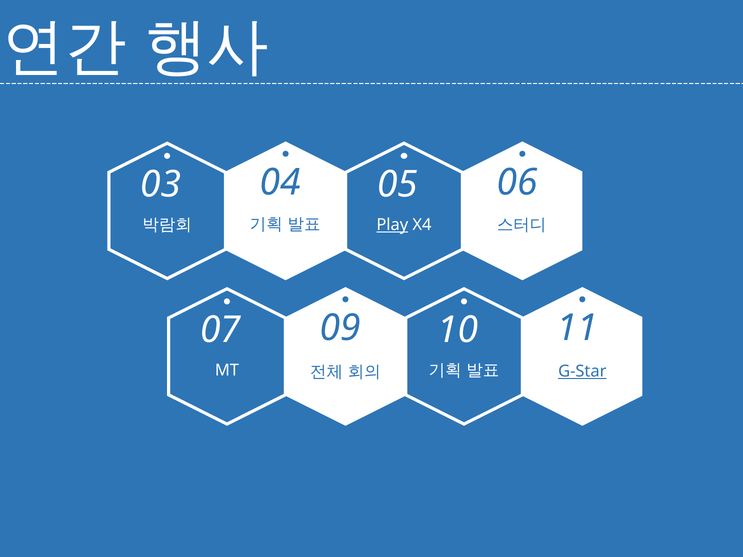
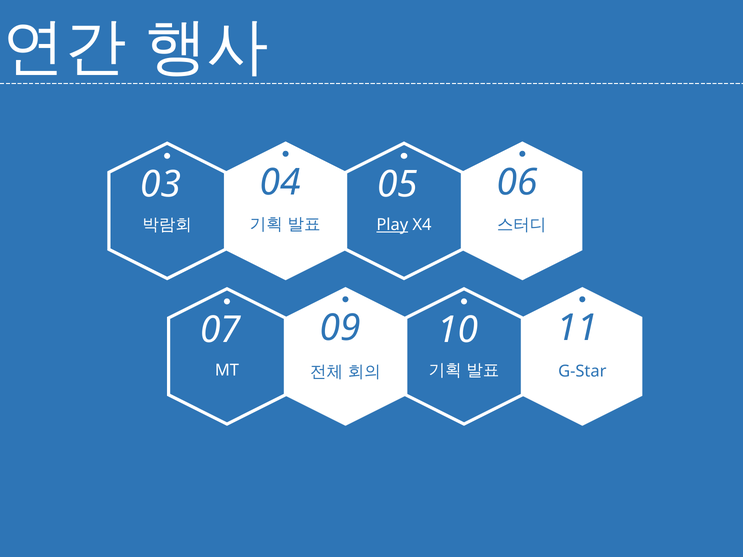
G-Star underline: present -> none (582, 372)
